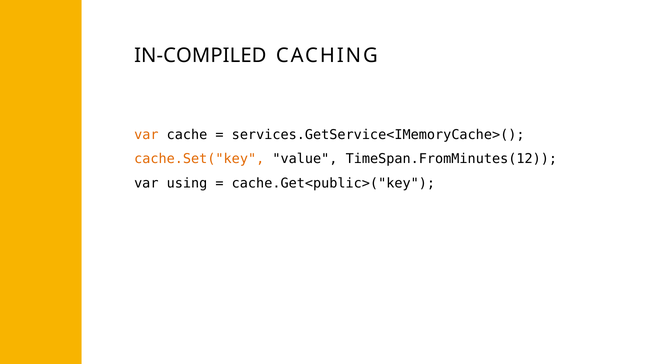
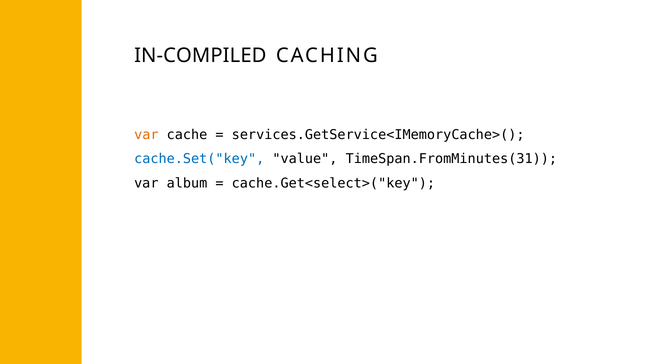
cache.Set("key colour: orange -> blue (199, 159)
TimeSpan.FromMinutes(12: TimeSpan.FromMinutes(12 -> TimeSpan.FromMinutes(31 (451, 159)
using: using -> album (187, 183)
cache.Get<public>("key: cache.Get<public>("key -> cache.Get<select>("key (333, 183)
